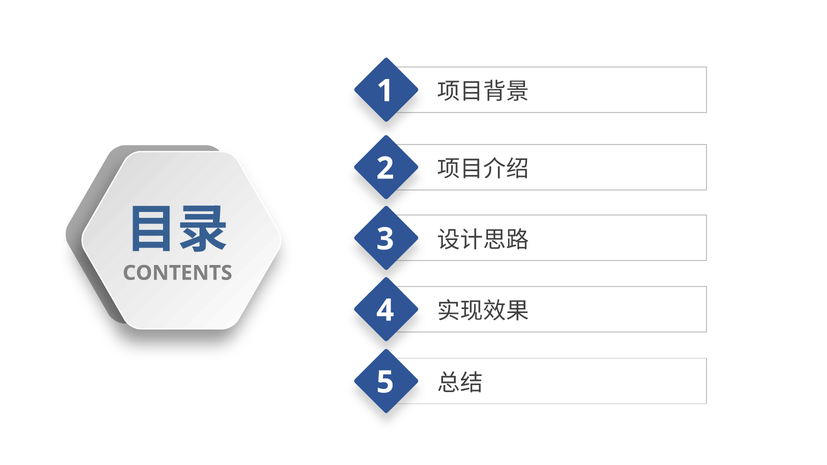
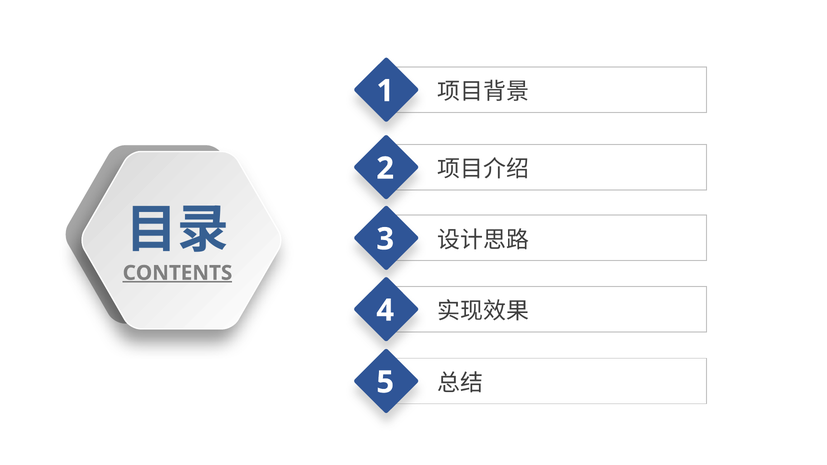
CONTENTS underline: none -> present (177, 273)
